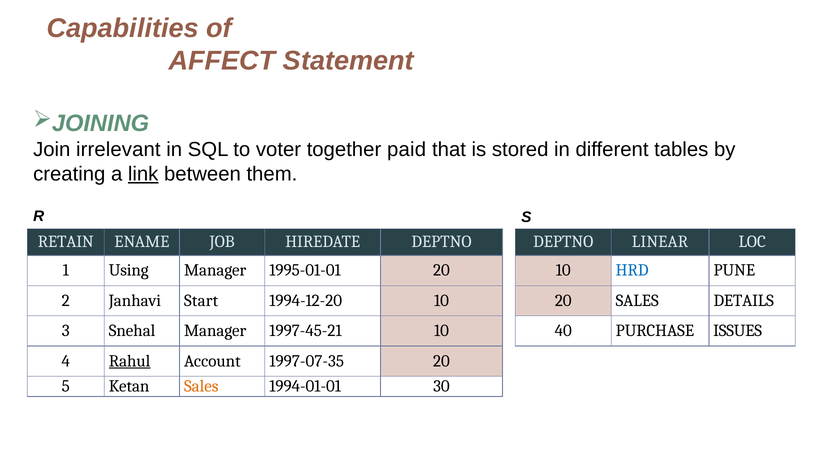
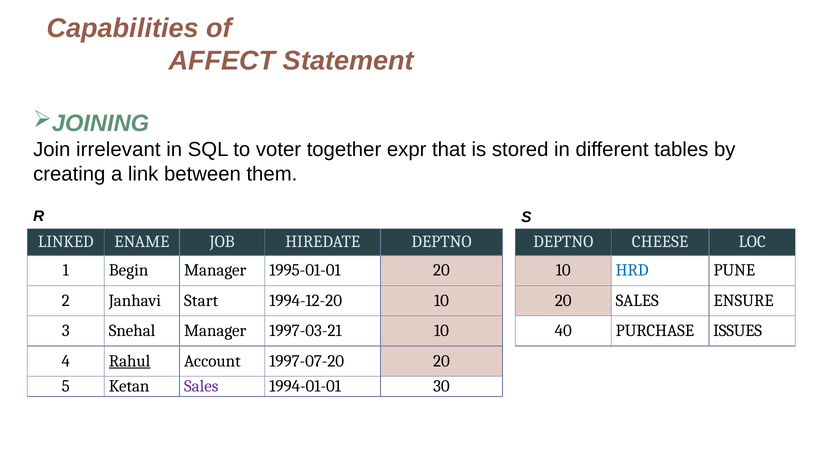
paid: paid -> expr (407, 150)
link underline: present -> none (143, 174)
RETAIN: RETAIN -> LINKED (66, 242)
LINEAR: LINEAR -> CHEESE (660, 242)
Using: Using -> Begin (129, 271)
DETAILS: DETAILS -> ENSURE (744, 301)
1997-45-21: 1997-45-21 -> 1997-03-21 (306, 331)
1997-07-35: 1997-07-35 -> 1997-07-20 (307, 361)
Sales colour: orange -> purple (201, 386)
